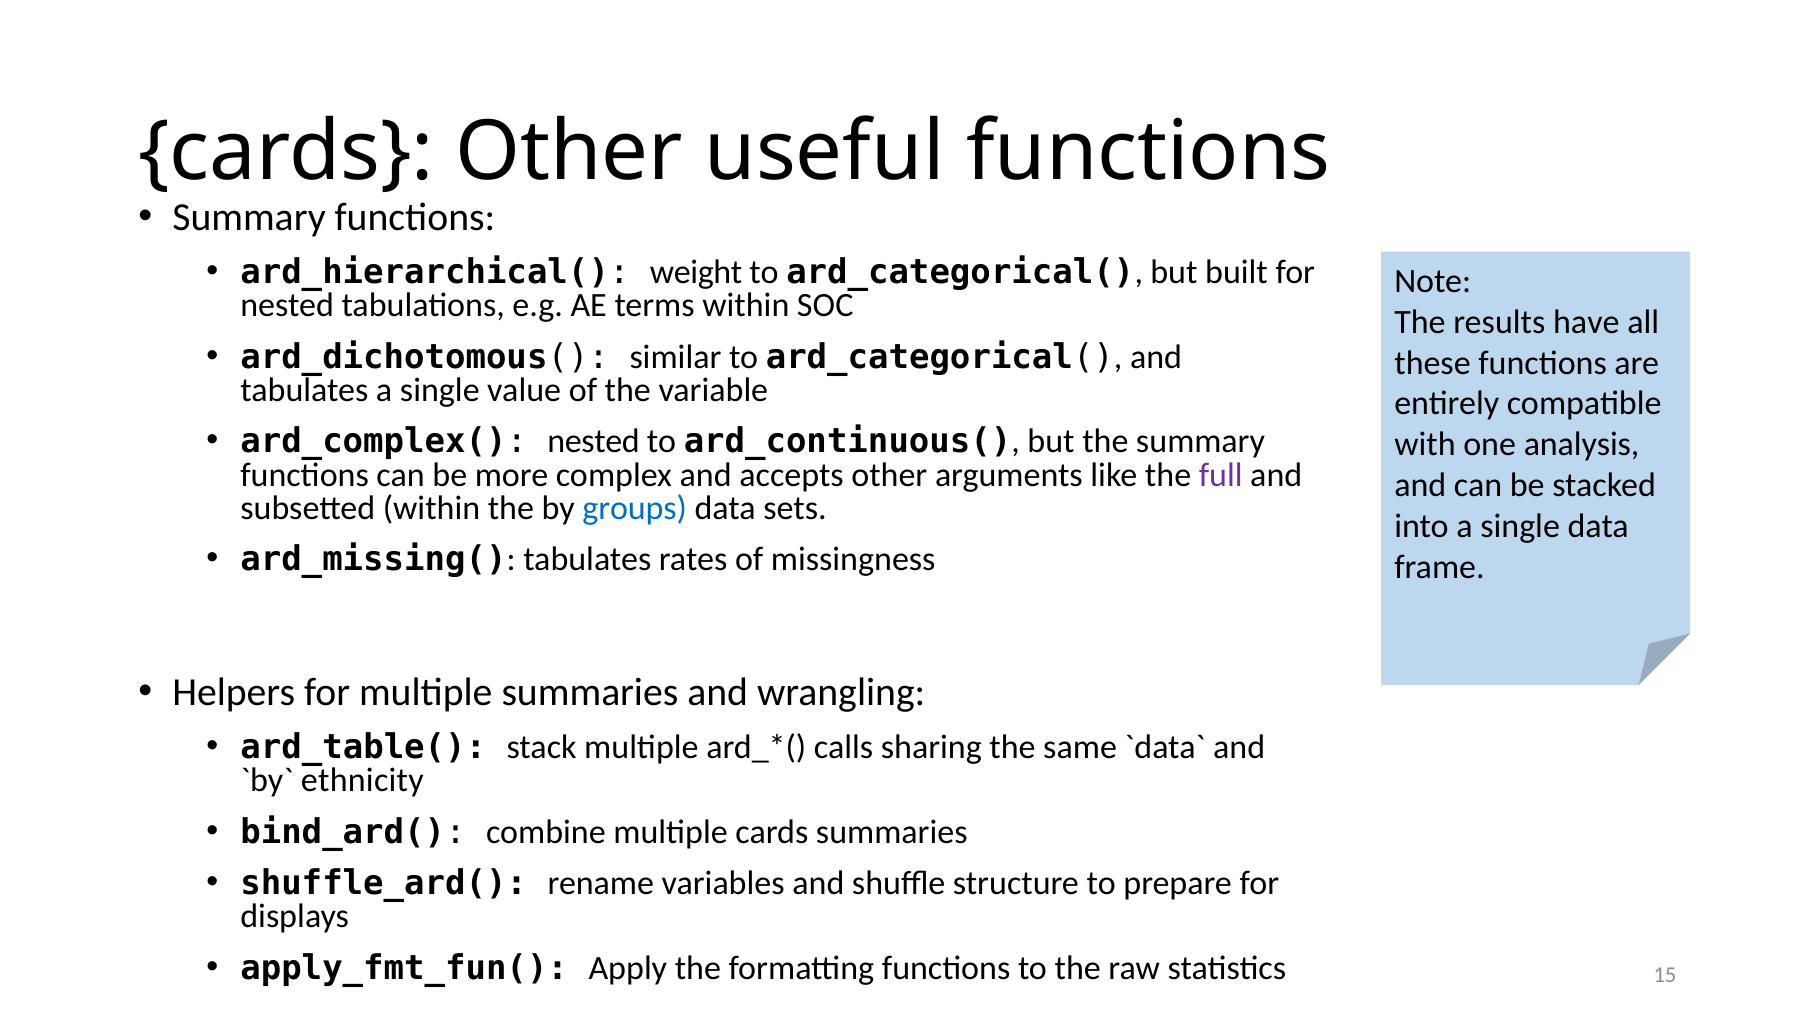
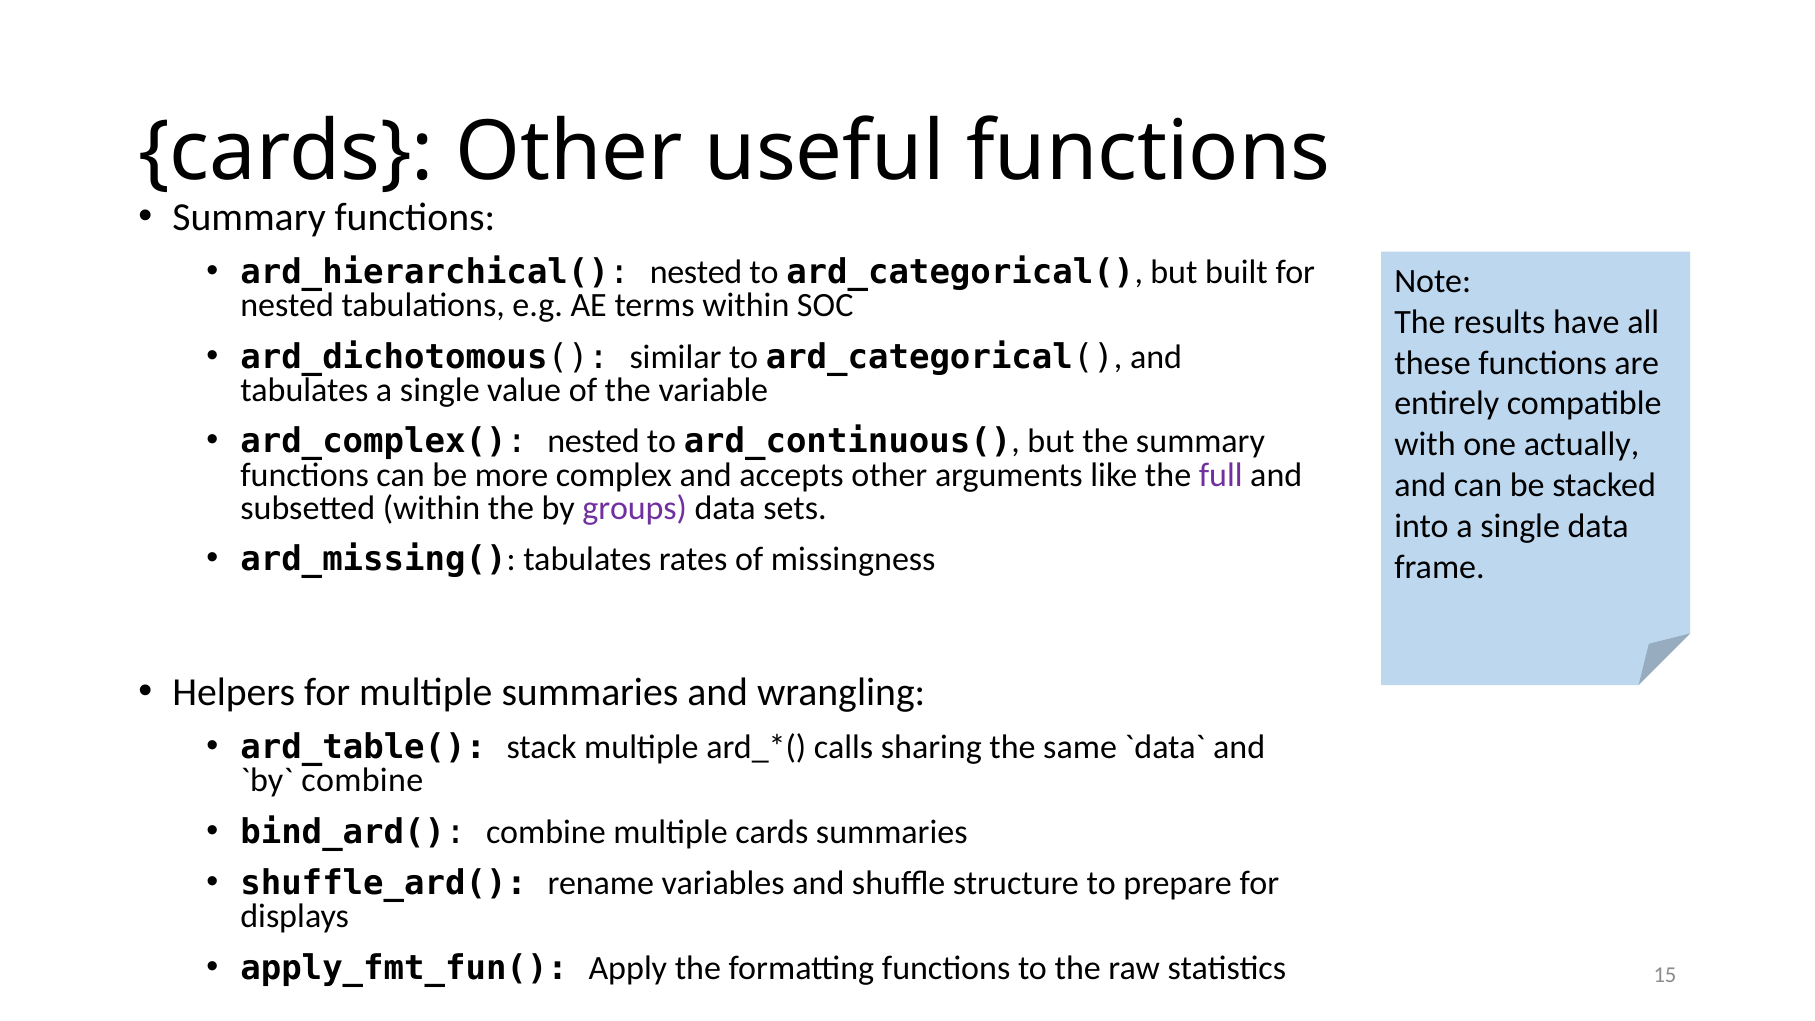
ard_hierarchical( weight: weight -> nested (696, 272)
analysis: analysis -> actually (1582, 445)
groups colour: blue -> purple (635, 508)
ethnicity: ethnicity -> combine (362, 780)
